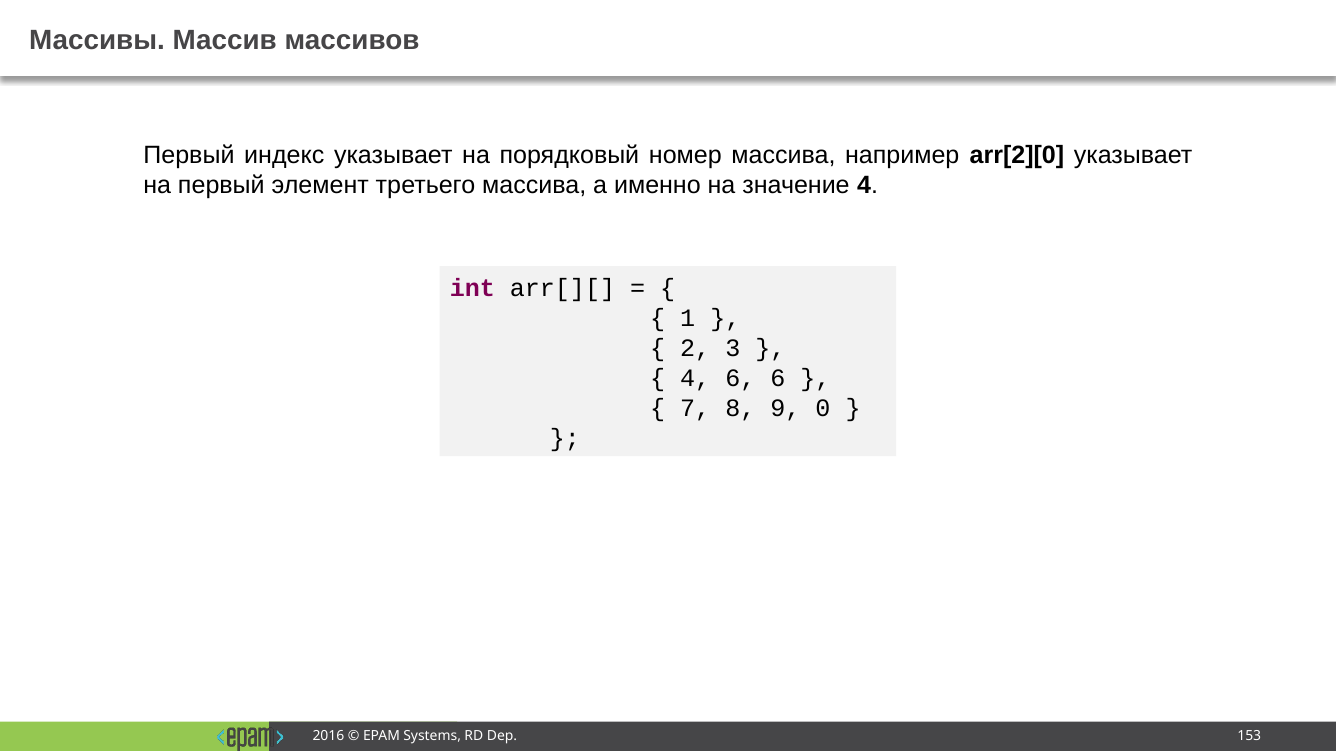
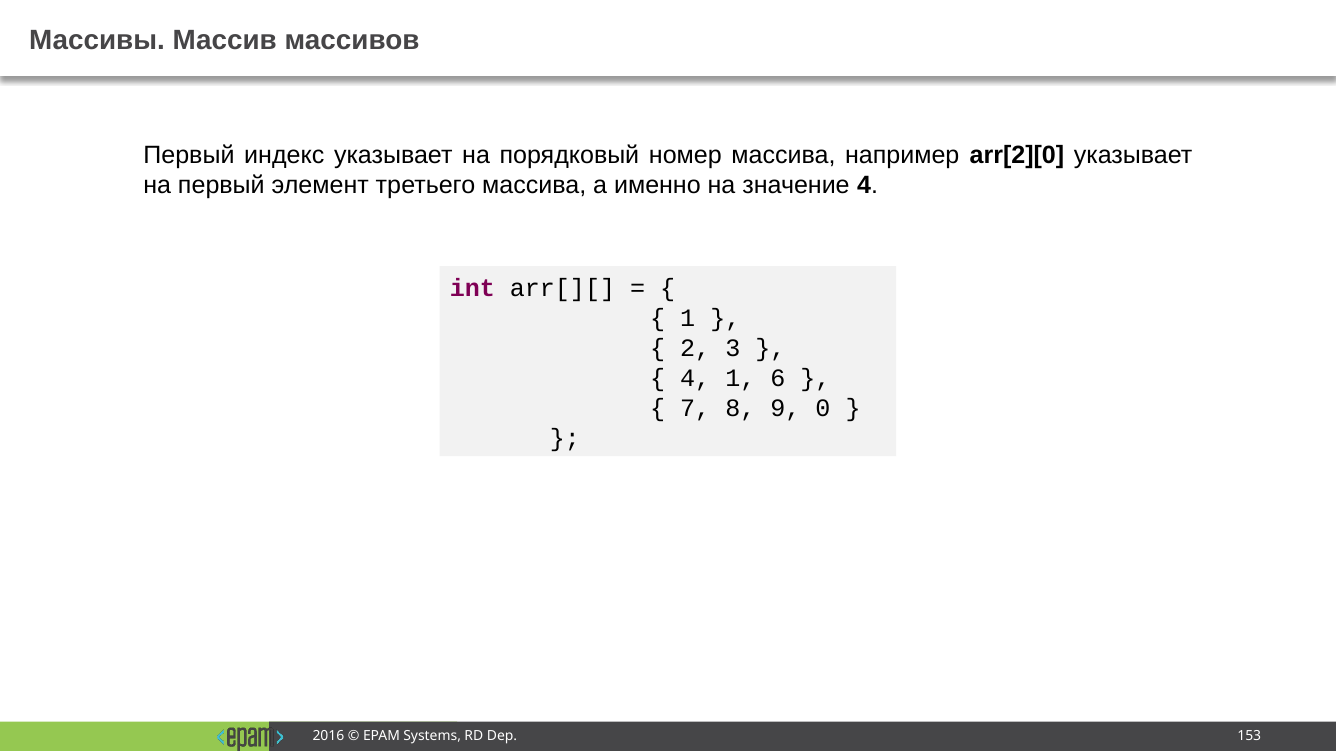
4 6: 6 -> 1 (740, 378)
